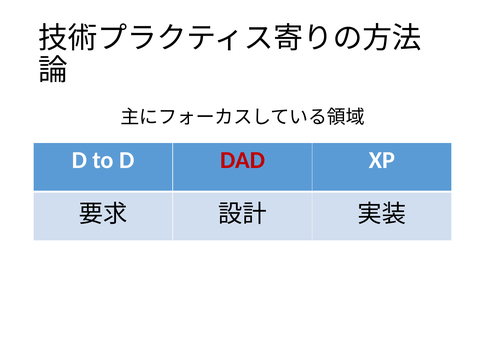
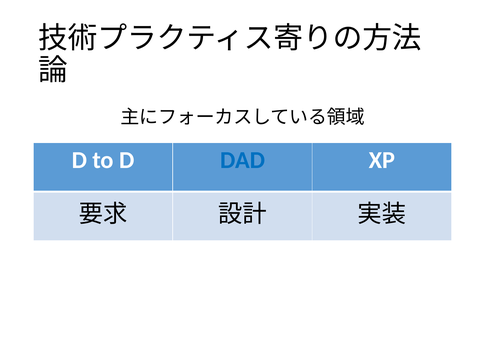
DAD colour: red -> blue (243, 160)
